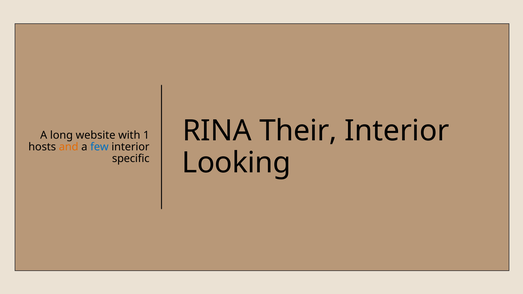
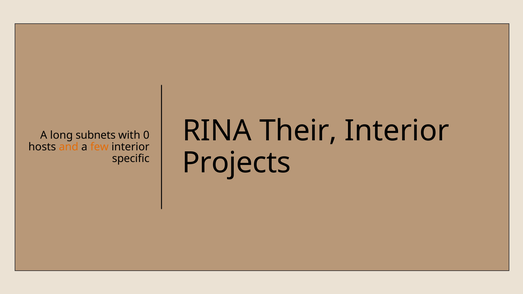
website: website -> subnets (96, 135)
1: 1 -> 0 (146, 135)
few colour: blue -> orange (99, 147)
Looking: Looking -> Projects (236, 163)
